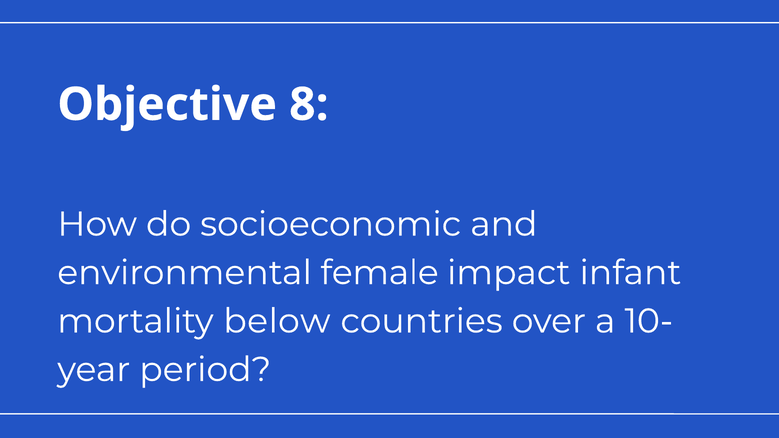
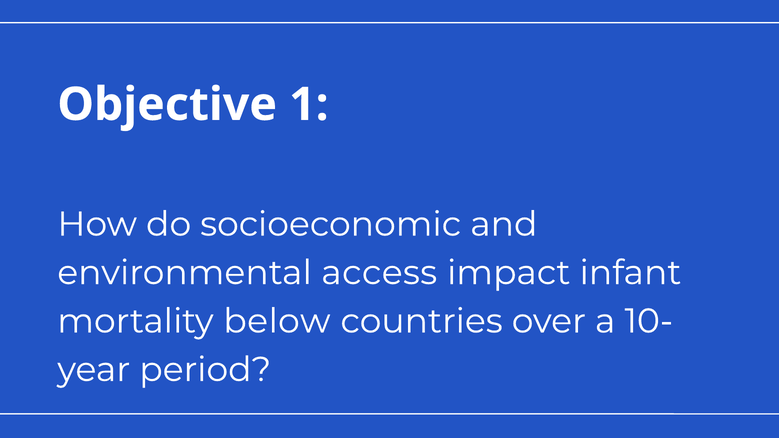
8: 8 -> 1 (309, 105)
female: female -> access (379, 273)
